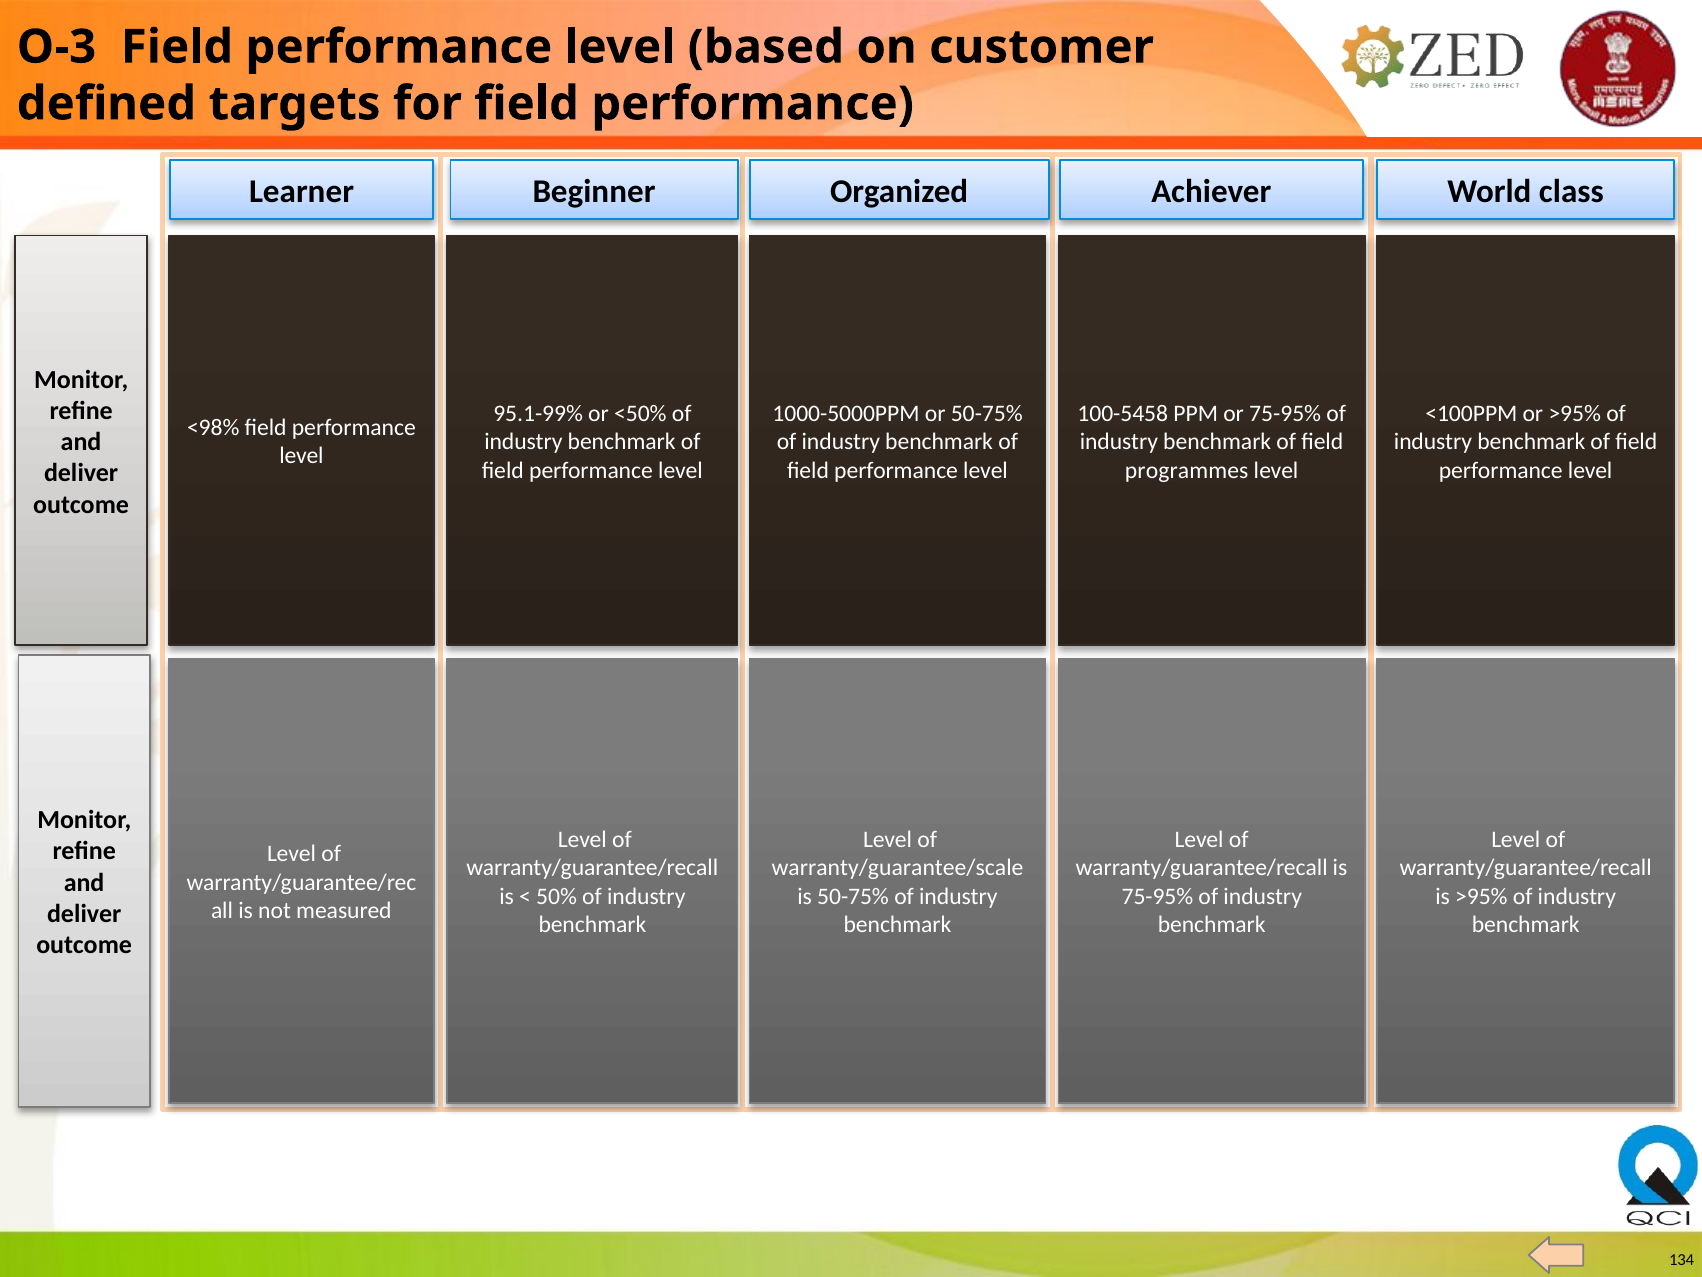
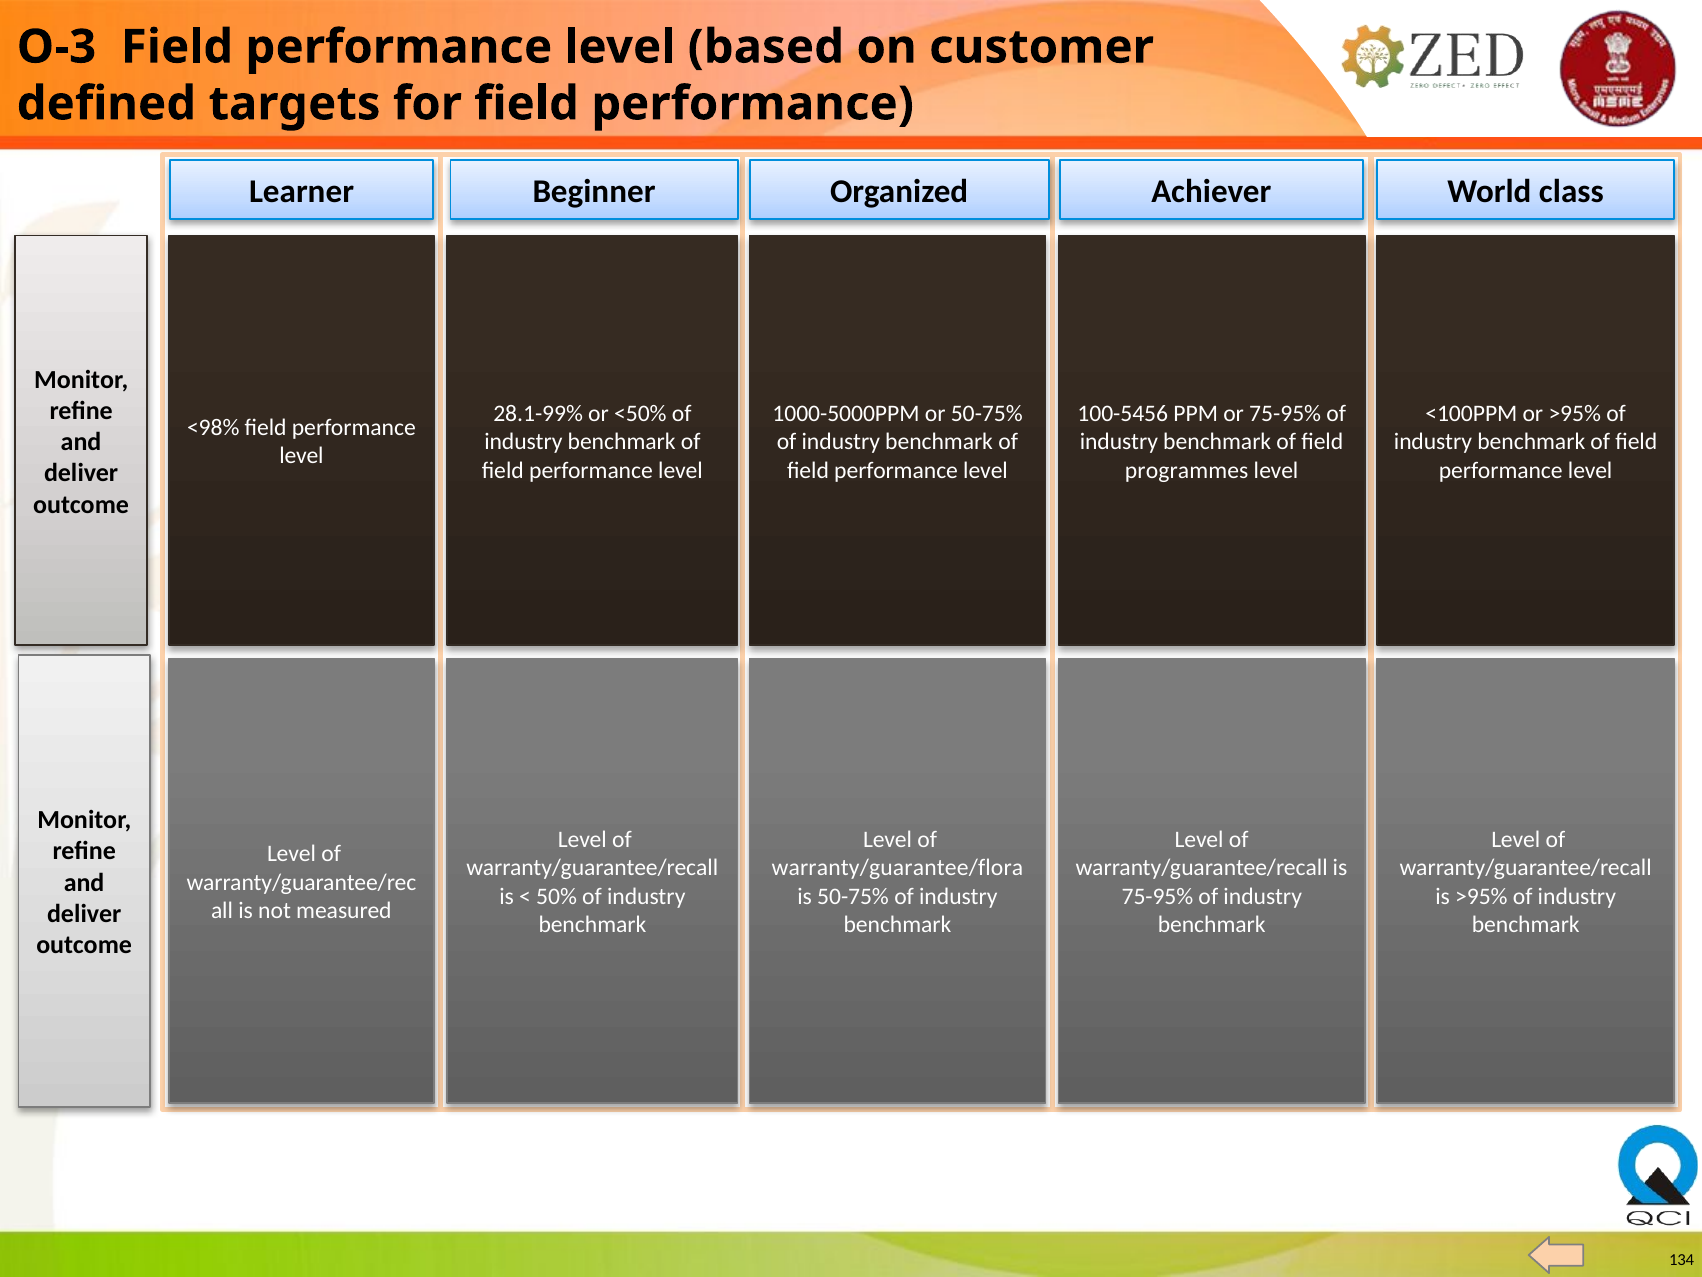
95.1-99%: 95.1-99% -> 28.1-99% (538, 413)
100-5458: 100-5458 -> 100-5456 (1123, 413)
warranty/guarantee/scale: warranty/guarantee/scale -> warranty/guarantee/flora (897, 868)
